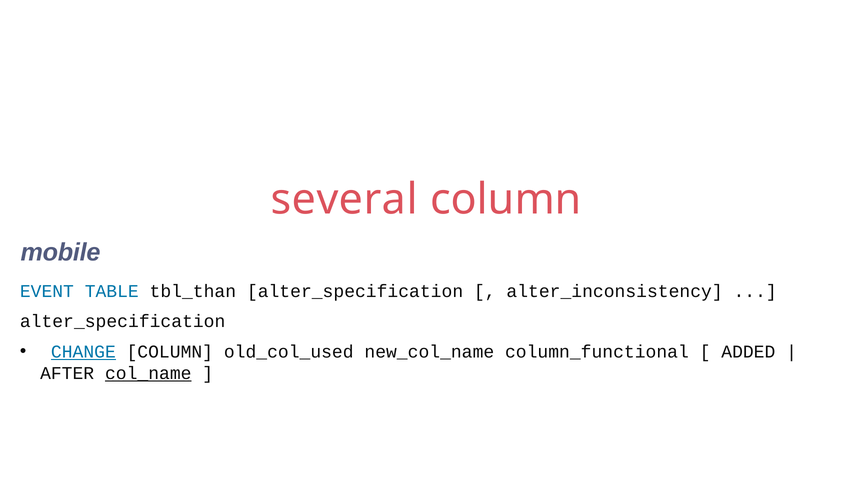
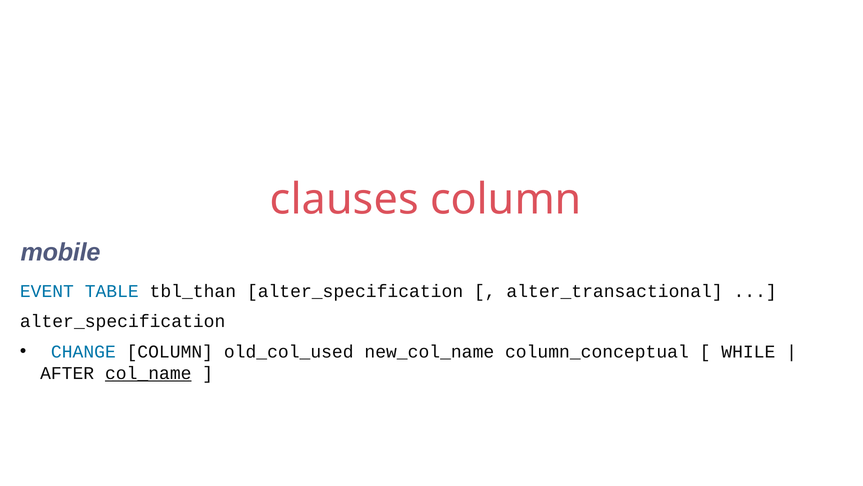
several: several -> clauses (344, 199)
alter_inconsistency: alter_inconsistency -> alter_transactional (615, 291)
CHANGE underline: present -> none (83, 351)
column_functional: column_functional -> column_conceptual (597, 351)
ADDED: ADDED -> WHILE (748, 351)
